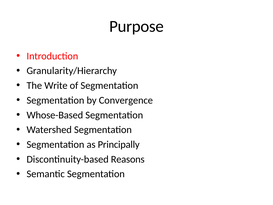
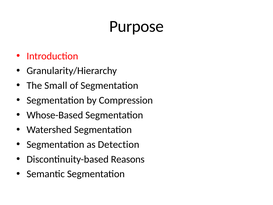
Write: Write -> Small (56, 85)
Convergence: Convergence -> Compression (126, 100)
Principally: Principally -> Detection (119, 144)
